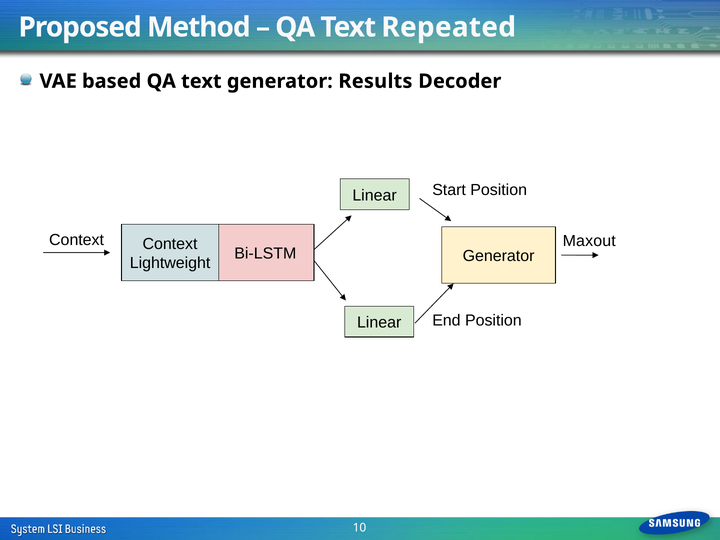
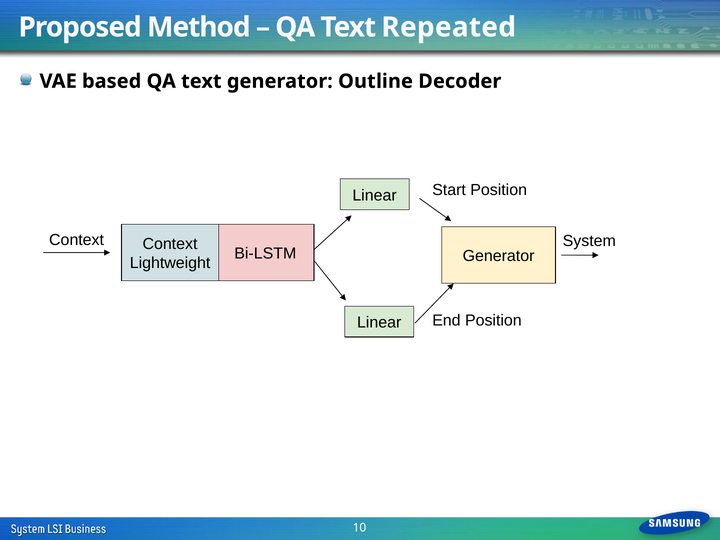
Results: Results -> Outline (376, 81)
Maxout: Maxout -> System (589, 241)
